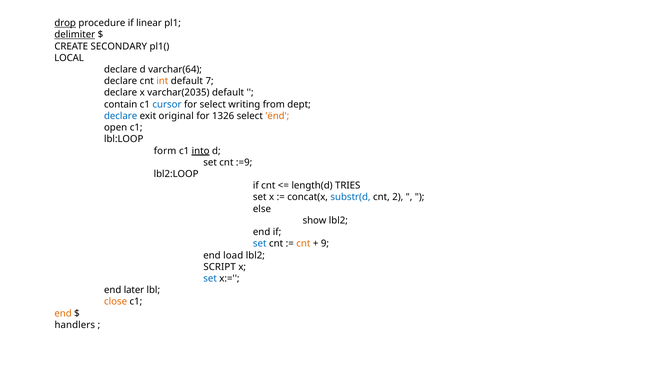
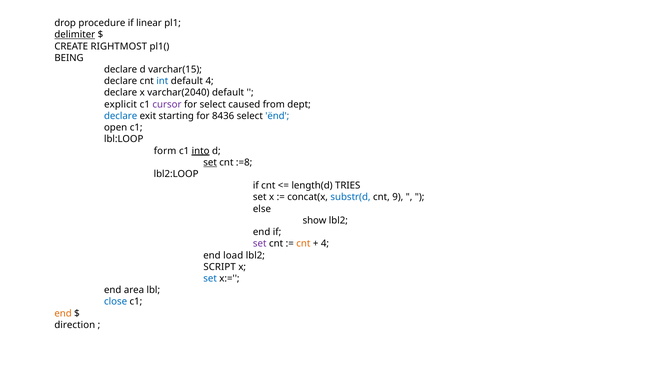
drop underline: present -> none (65, 23)
SECONDARY: SECONDARY -> RIGHTMOST (119, 46)
LOCAL: LOCAL -> BEING (69, 58)
varchar(64: varchar(64 -> varchar(15 (175, 69)
int colour: orange -> blue (162, 81)
default 7: 7 -> 4 (210, 81)
varchar(2035: varchar(2035 -> varchar(2040 (178, 93)
contain: contain -> explicit (121, 104)
cursor colour: blue -> purple (167, 104)
writing: writing -> caused (244, 104)
original: original -> starting (176, 116)
1326: 1326 -> 8436 (223, 116)
ënd colour: orange -> blue (277, 116)
set underline: none -> present (210, 162)
:=9: :=9 -> :=8 (244, 162)
2: 2 -> 9 (398, 197)
set colour: blue -> purple (260, 243)
9: 9 -> 4 (325, 243)
later: later -> area (134, 290)
close colour: orange -> blue (116, 301)
handlers: handlers -> direction (75, 324)
